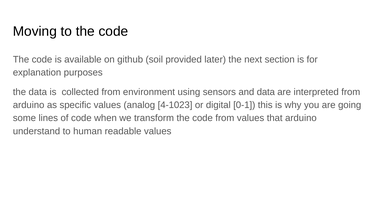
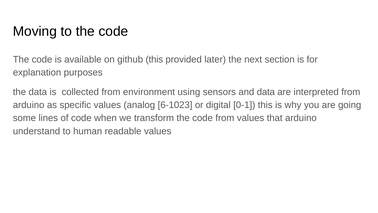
github soil: soil -> this (154, 59)
4-1023: 4-1023 -> 6-1023 (175, 105)
